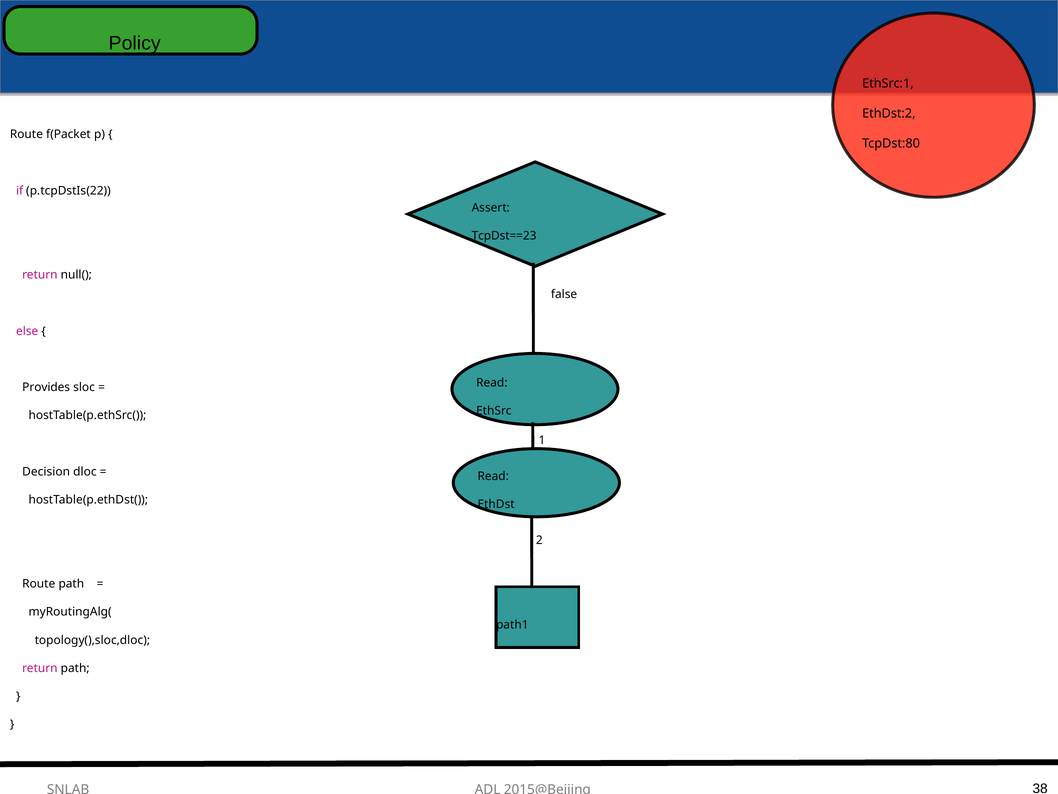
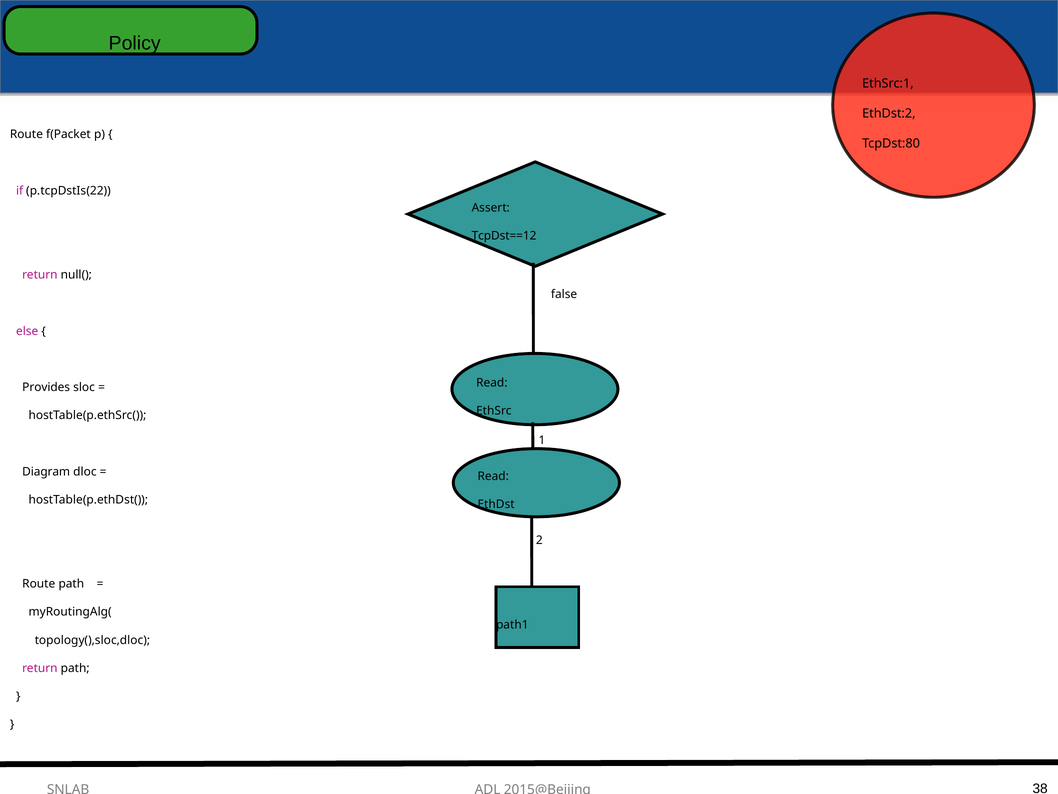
TcpDst==23: TcpDst==23 -> TcpDst==12 (504, 236)
Decision: Decision -> Diagram (46, 471)
